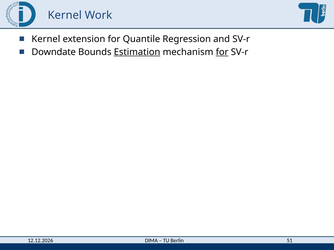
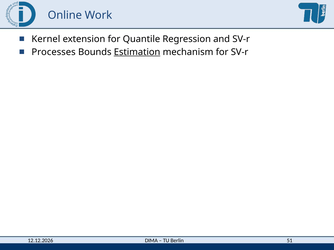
Kernel: Kernel -> Online (65, 15)
Downdate: Downdate -> Processes (54, 52)
for underline: present -> none (222, 52)
